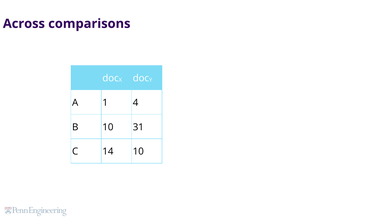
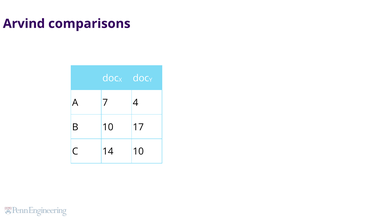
Across: Across -> Arvind (24, 24)
1: 1 -> 7 (105, 103)
31: 31 -> 17 (138, 127)
